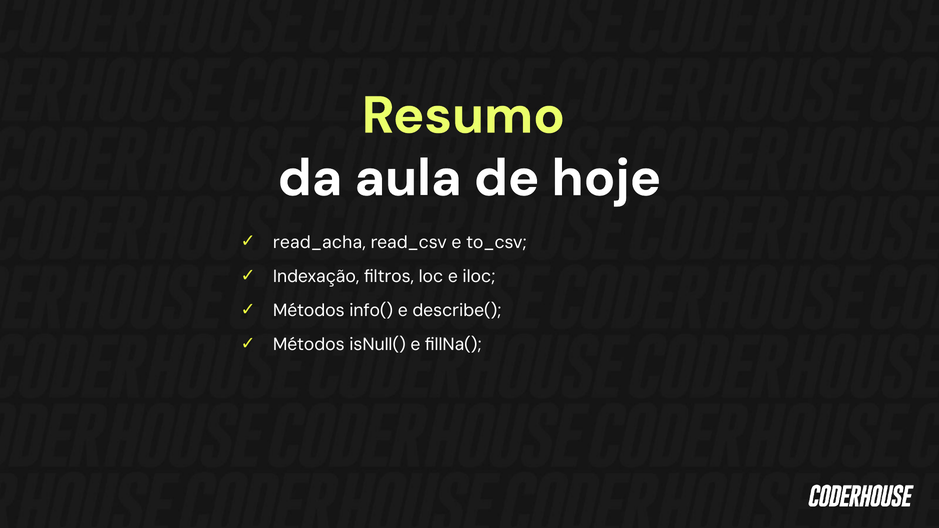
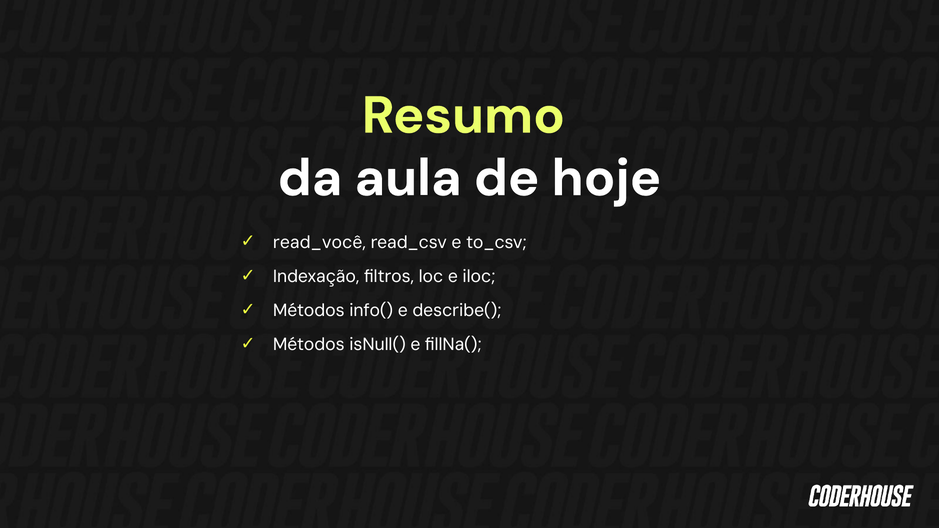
read_acha: read_acha -> read_você (319, 242)
